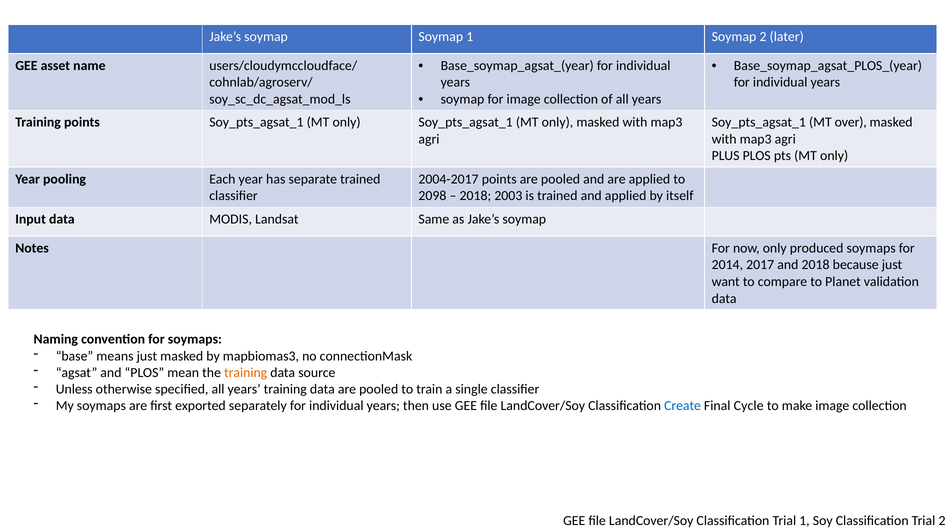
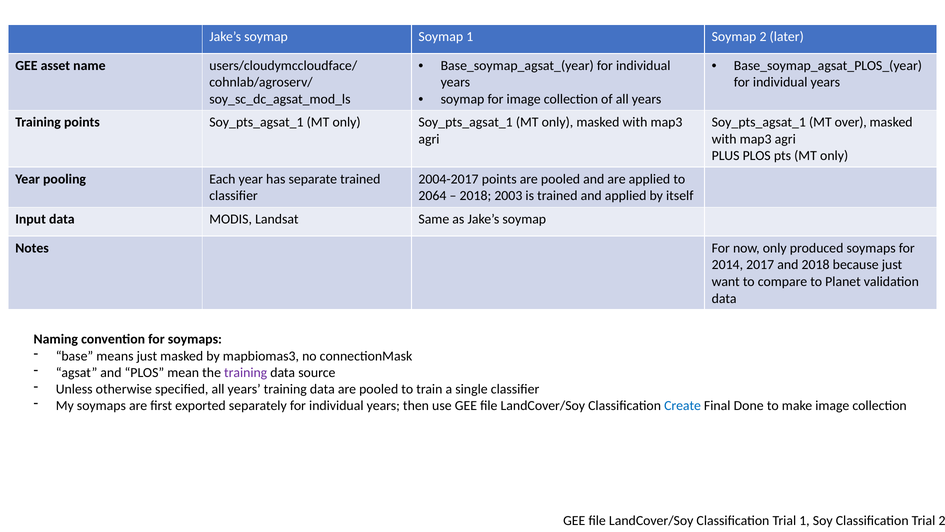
2098: 2098 -> 2064 (432, 196)
training colour: orange -> purple (246, 372)
Cycle: Cycle -> Done (749, 405)
